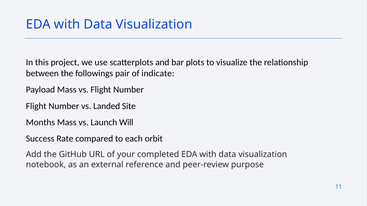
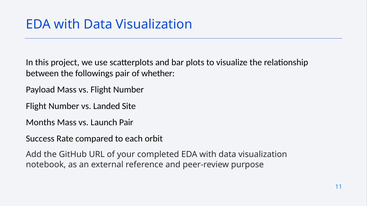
indicate: indicate -> whether (158, 73)
Launch Will: Will -> Pair (126, 123)
